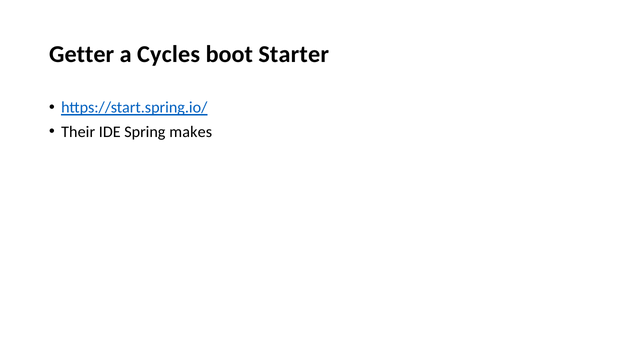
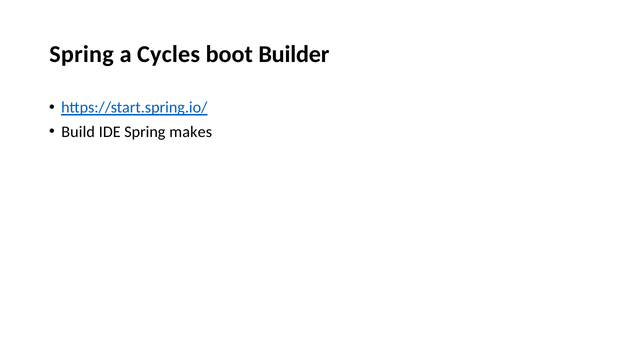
Getter: Getter -> Spring (82, 54)
Starter: Starter -> Builder (294, 54)
Their: Their -> Build (78, 132)
